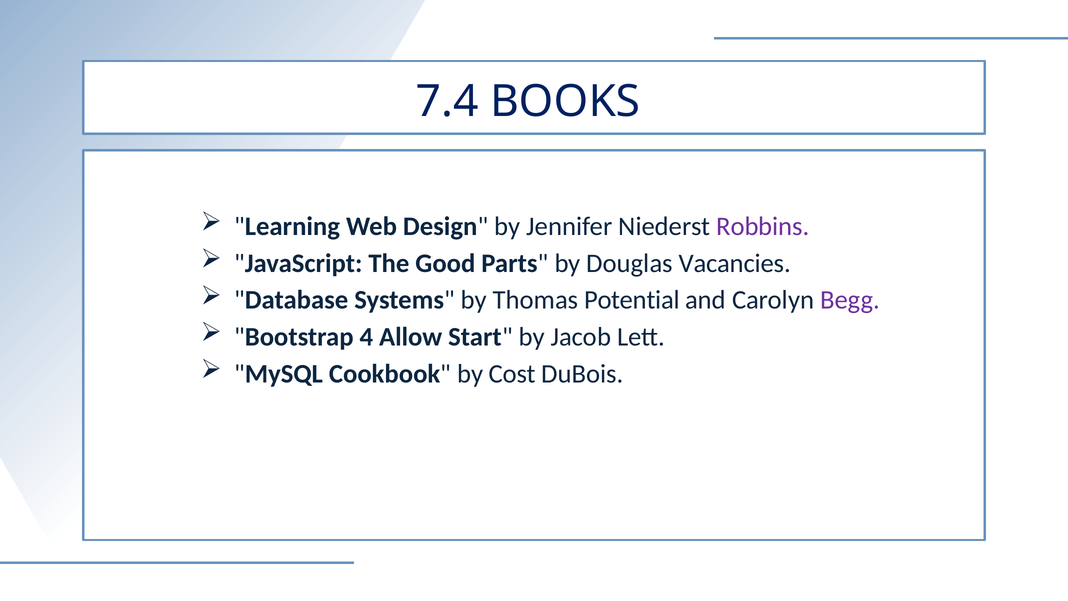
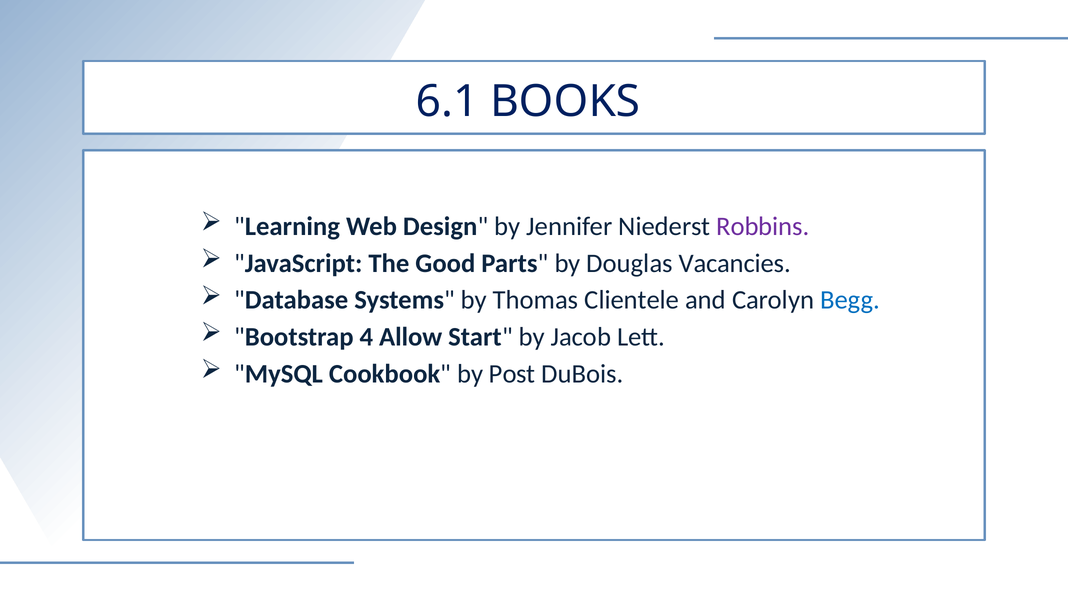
7.4: 7.4 -> 6.1 (447, 101)
Potential: Potential -> Clientele (632, 300)
Begg colour: purple -> blue (850, 300)
Cost: Cost -> Post (512, 374)
